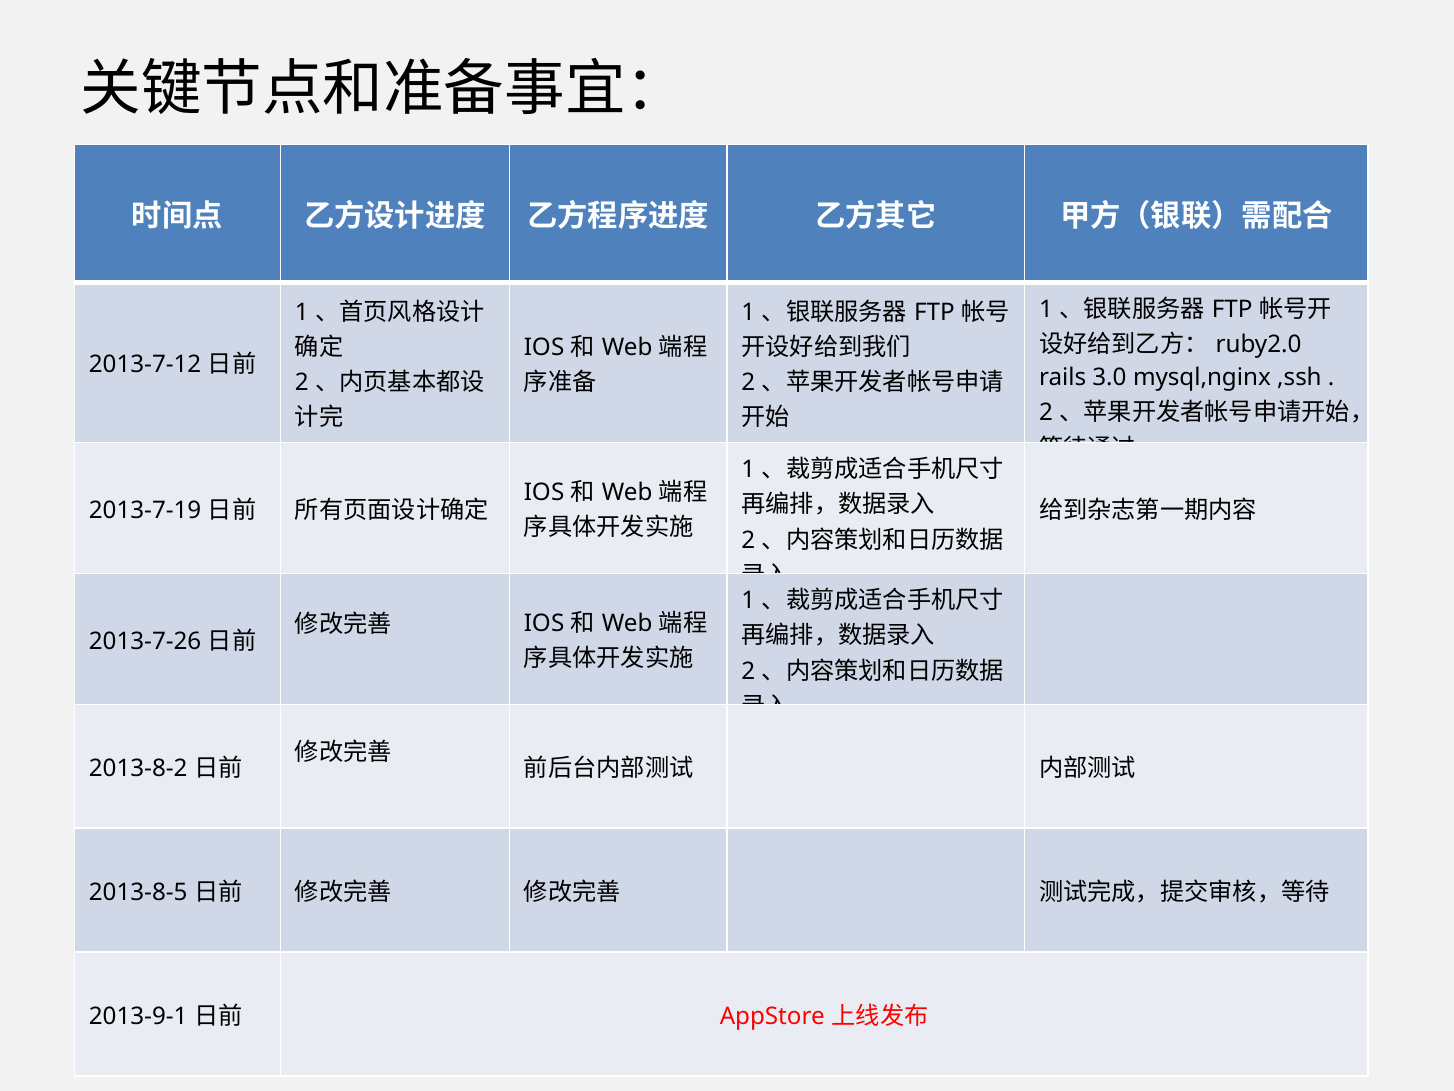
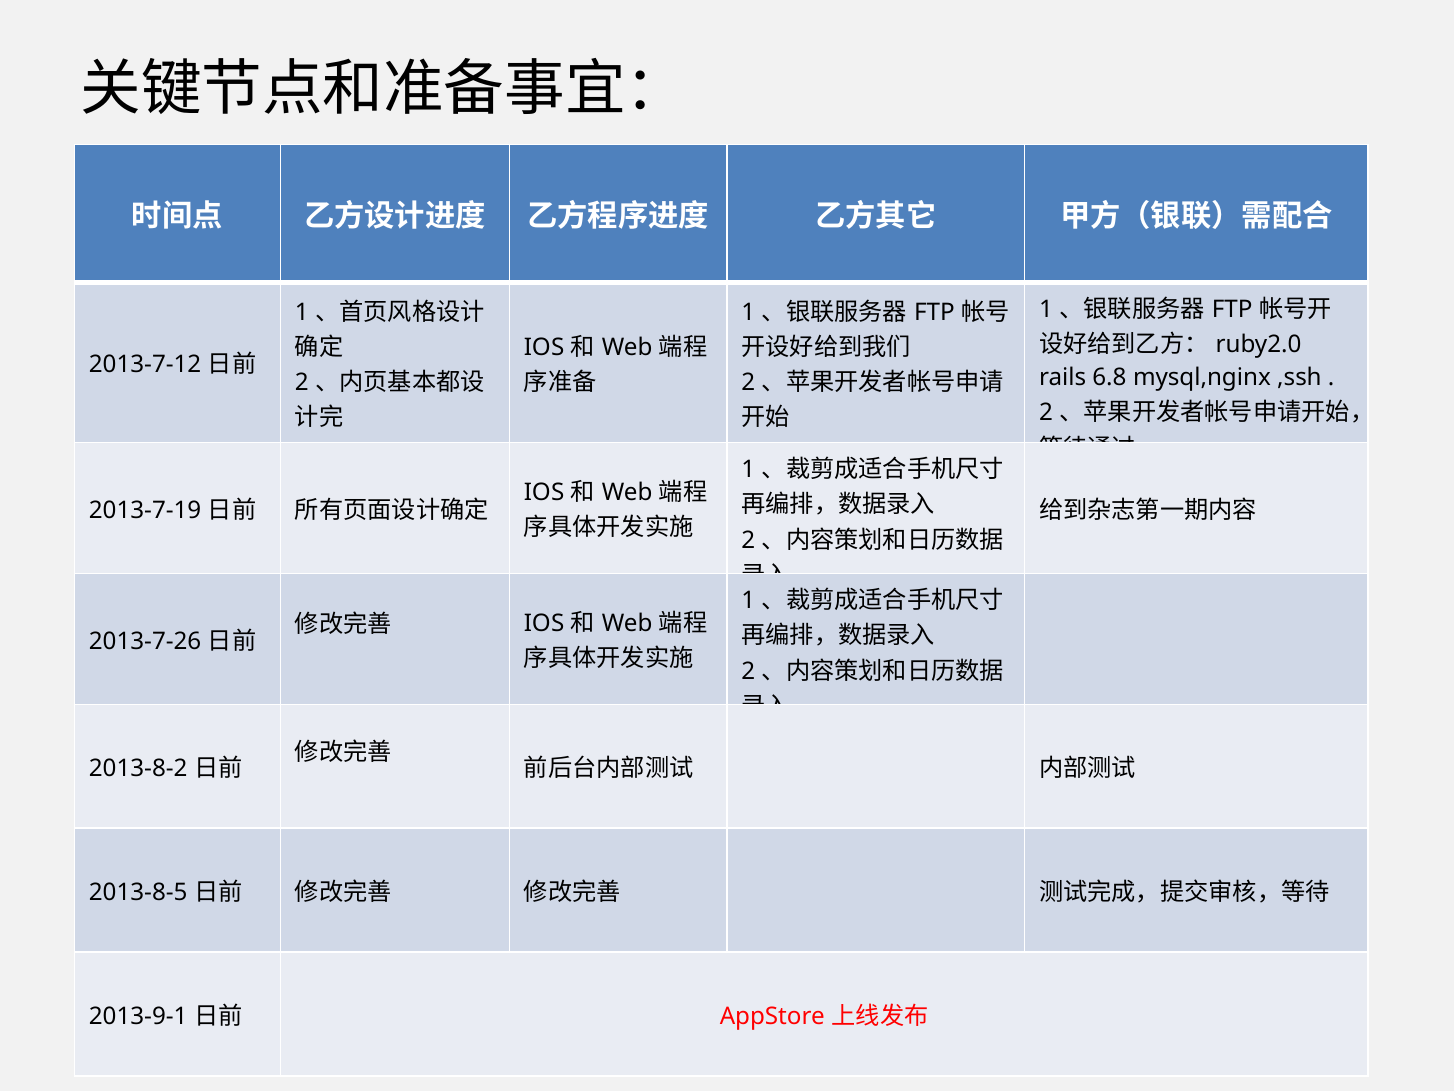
3.0: 3.0 -> 6.8 (1109, 378)
